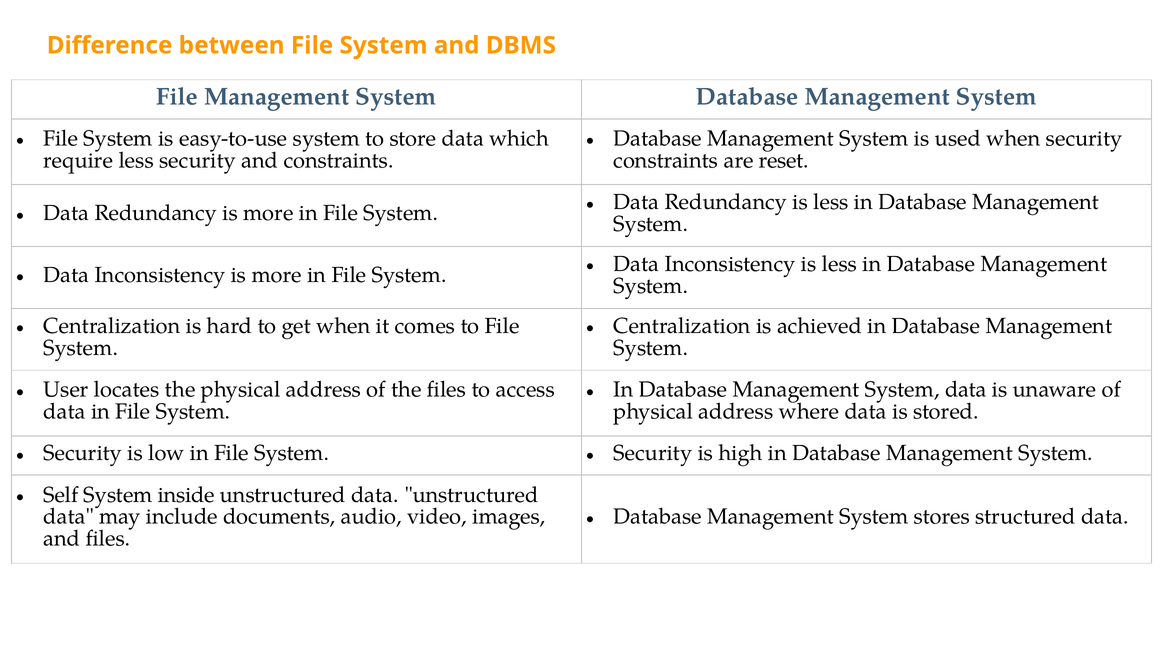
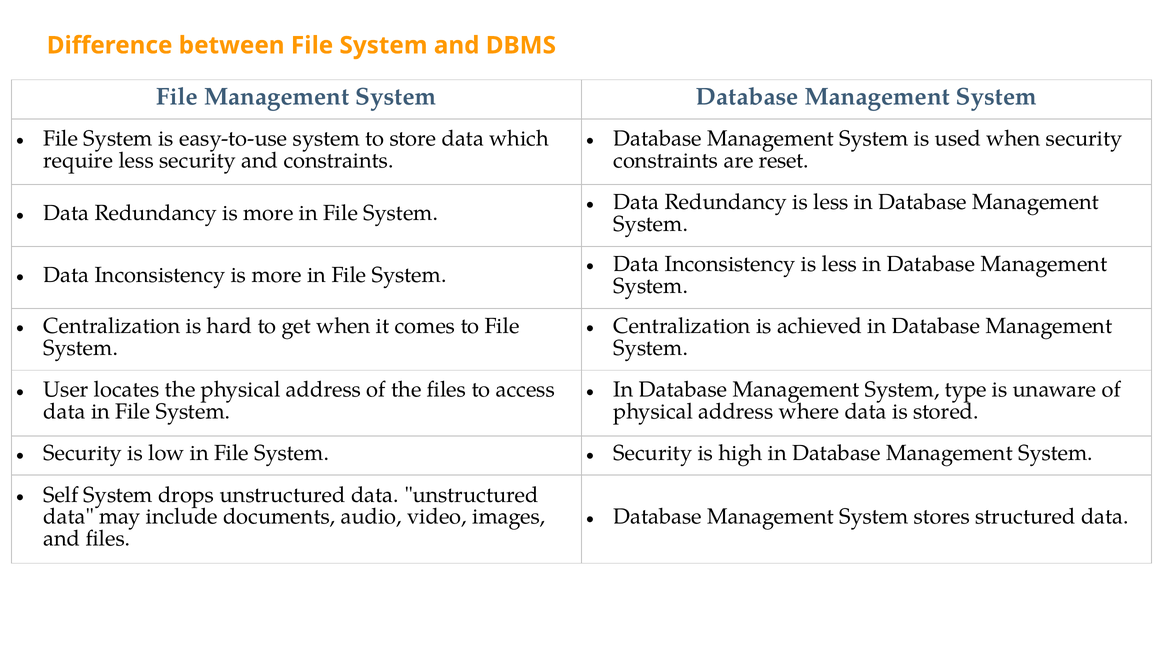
System data: data -> type (966, 390)
inside: inside -> drops (186, 495)
